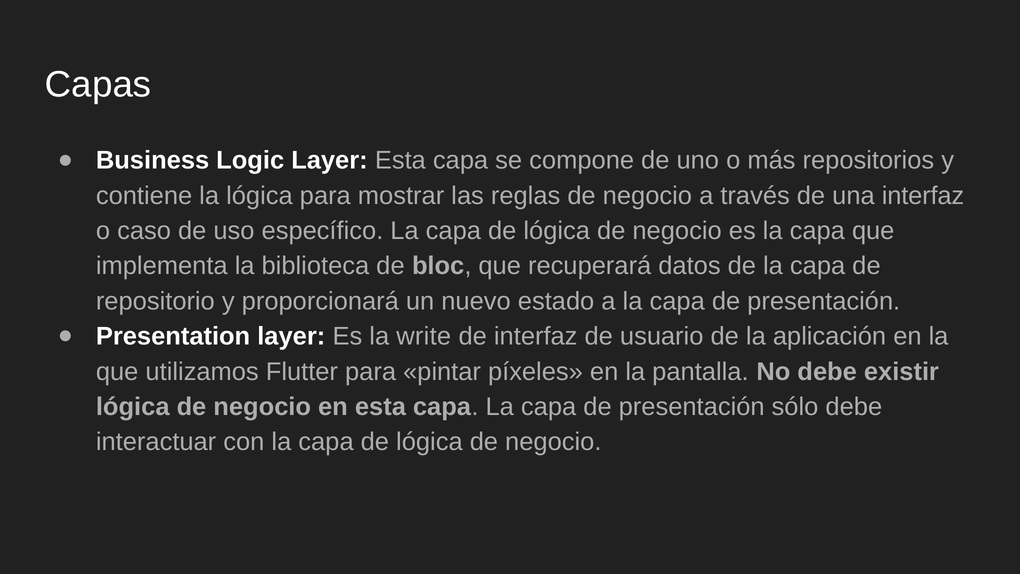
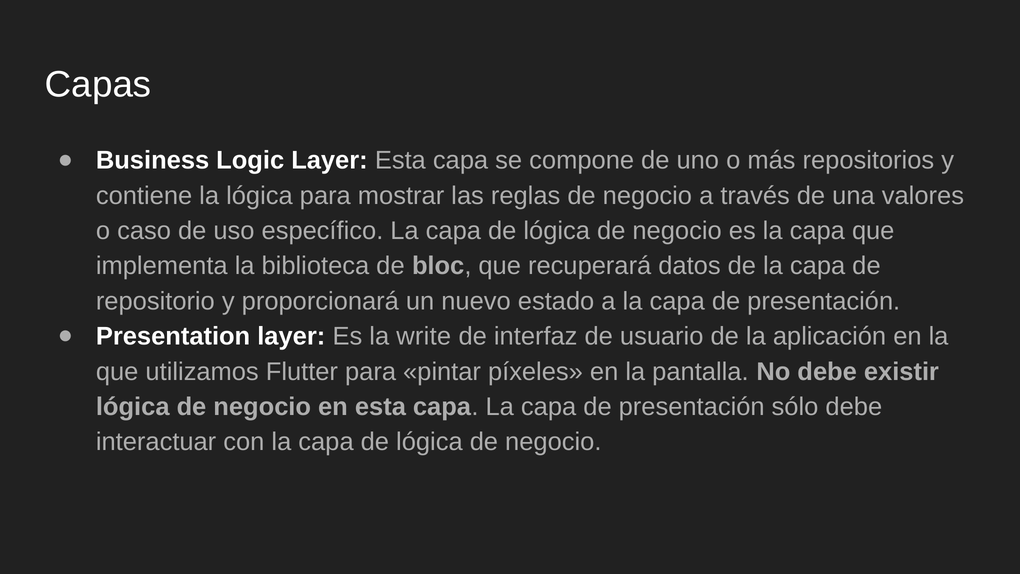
una interfaz: interfaz -> valores (923, 196)
